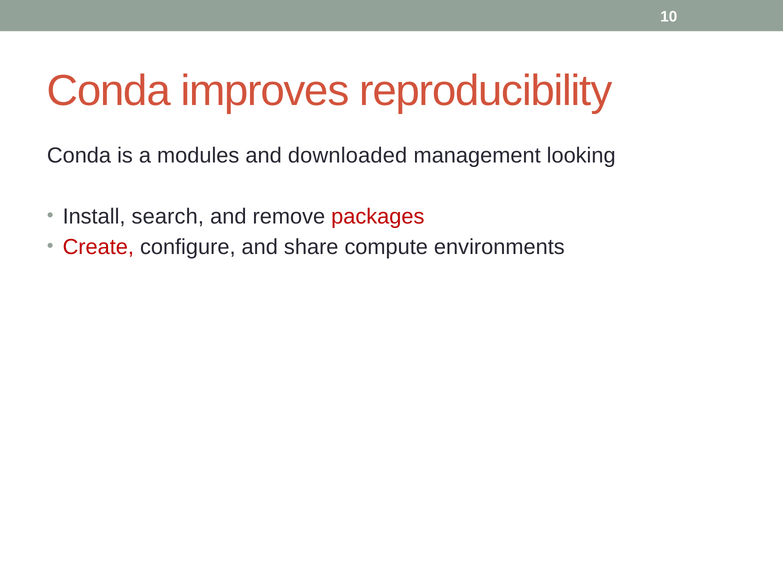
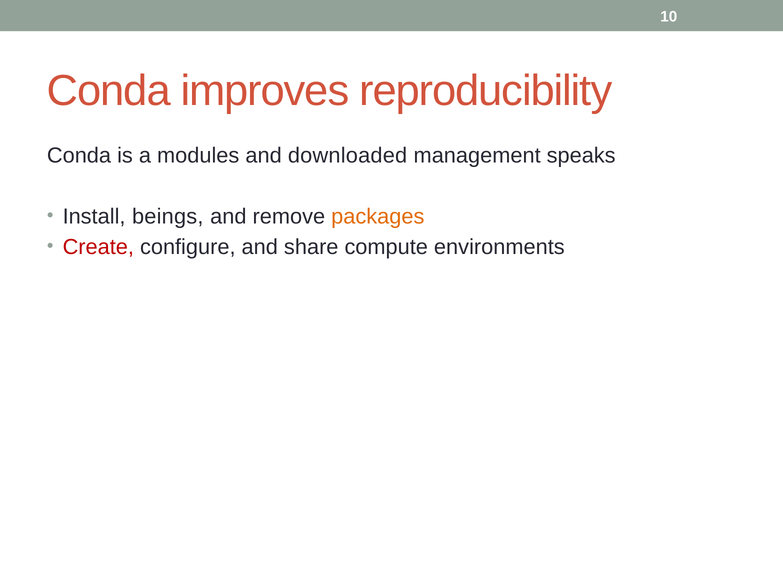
looking: looking -> speaks (581, 156)
search: search -> beings (168, 217)
packages colour: red -> orange (378, 217)
